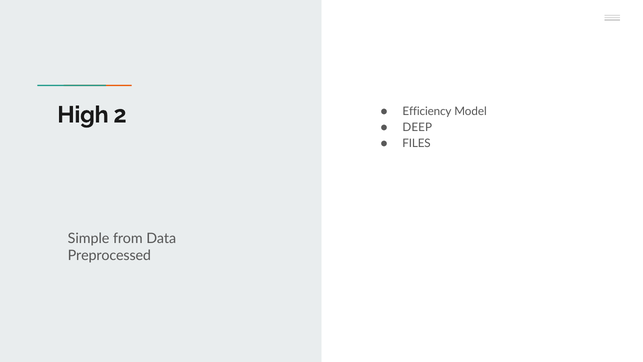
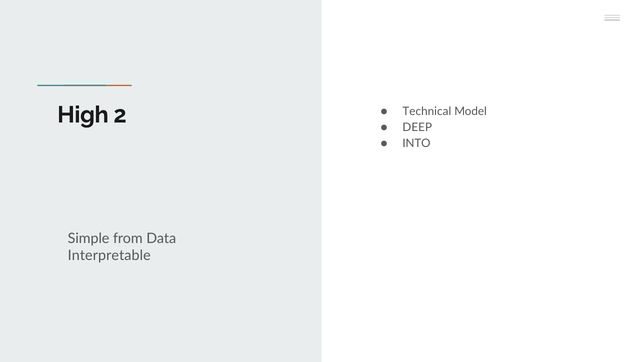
Efficiency: Efficiency -> Technical (427, 111)
FILES: FILES -> INTO (416, 143)
Preprocessed: Preprocessed -> Interpretable (109, 255)
